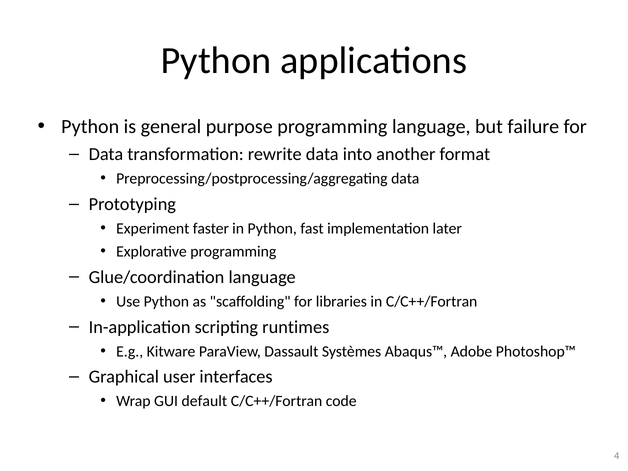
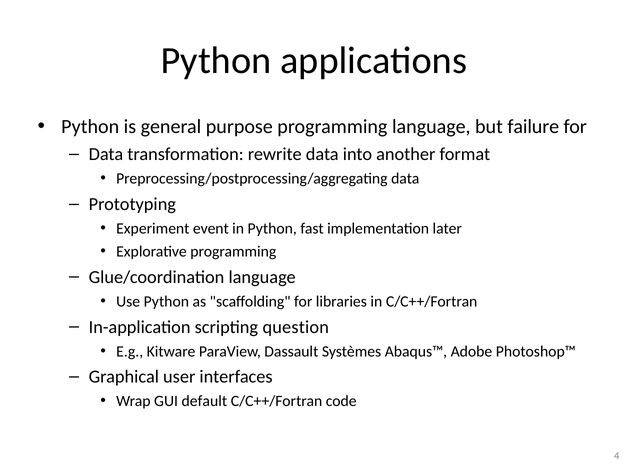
faster: faster -> event (211, 229)
runtimes: runtimes -> question (296, 327)
